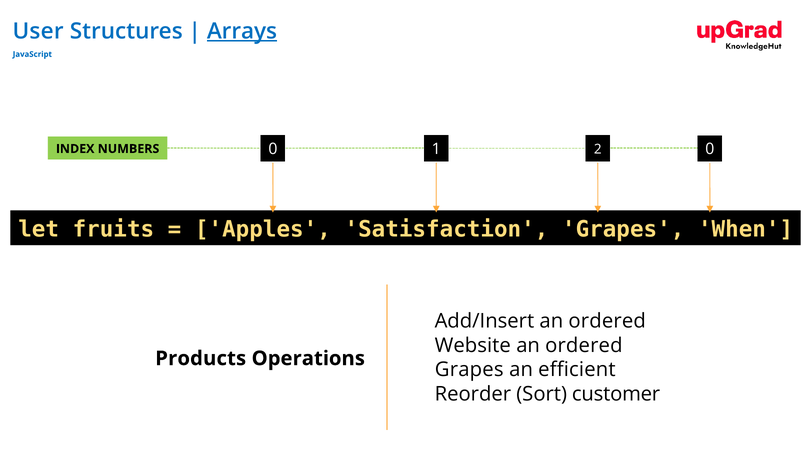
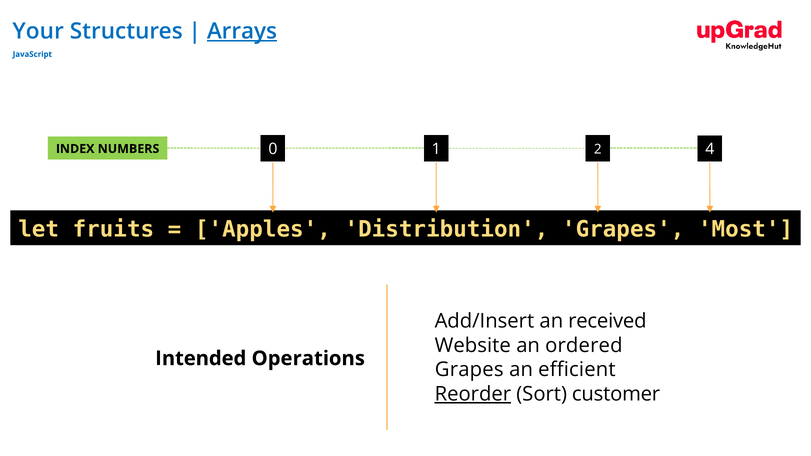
User: User -> Your (38, 31)
0: 0 -> 4 (710, 149)
Satisfaction: Satisfaction -> Distribution (446, 229)
When: When -> Most (746, 229)
Add/Insert an ordered: ordered -> received (607, 321)
Products: Products -> Intended (201, 359)
Reorder underline: none -> present (473, 394)
